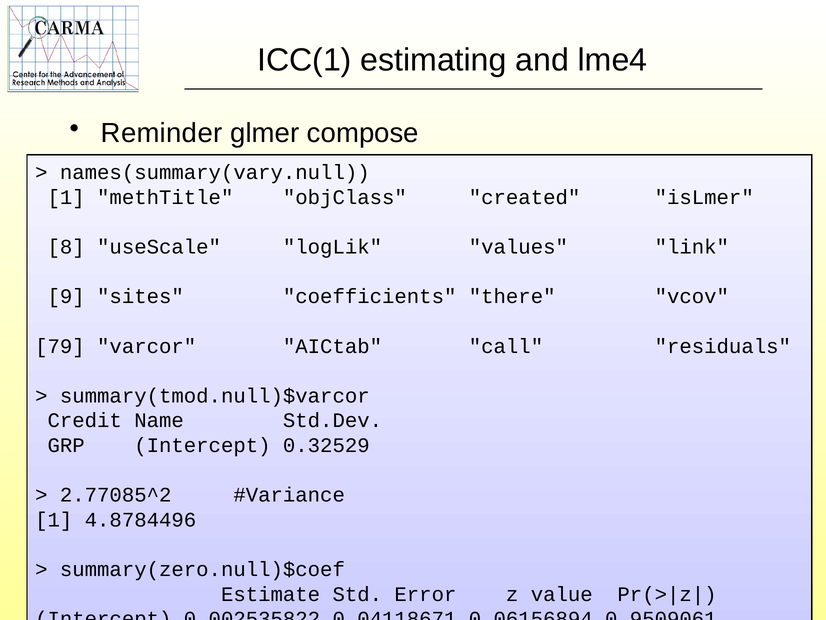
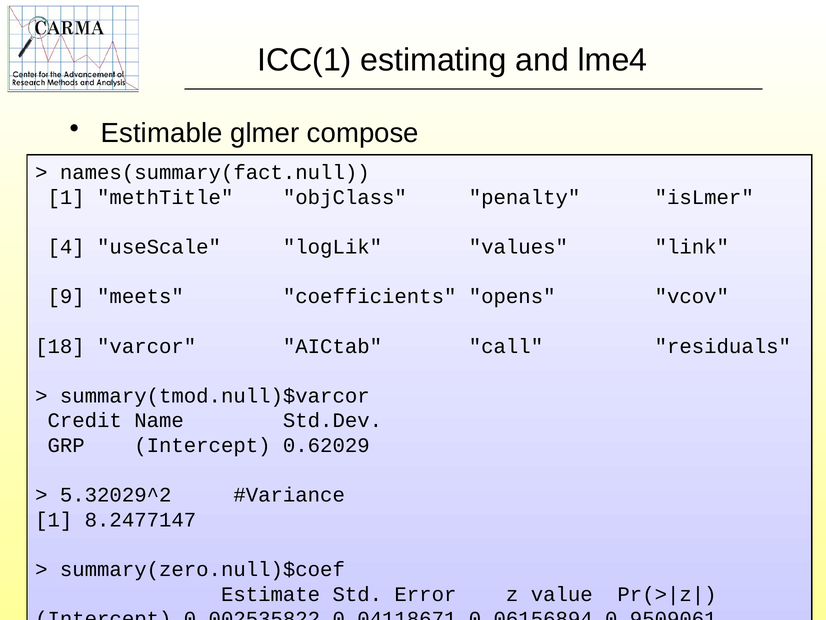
Reminder: Reminder -> Estimable (162, 133)
names(summary(vary.null: names(summary(vary.null -> names(summary(fact.null (215, 173)
created: created -> penalty (525, 197)
8: 8 -> 4 (66, 247)
sites: sites -> meets (140, 296)
there: there -> opens (512, 296)
79: 79 -> 18 (60, 346)
0.32529: 0.32529 -> 0.62029 (326, 445)
2.77085^2: 2.77085^2 -> 5.32029^2 (116, 495)
4.8784496: 4.8784496 -> 8.2477147 (140, 519)
